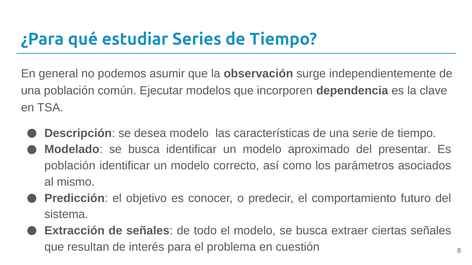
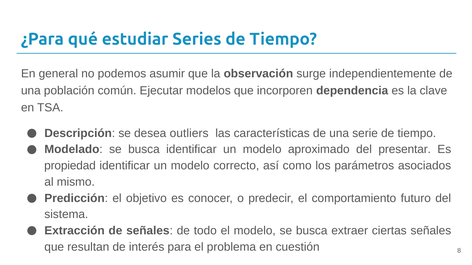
desea modelo: modelo -> outliers (189, 133)
población: población -> propiedad (70, 166)
